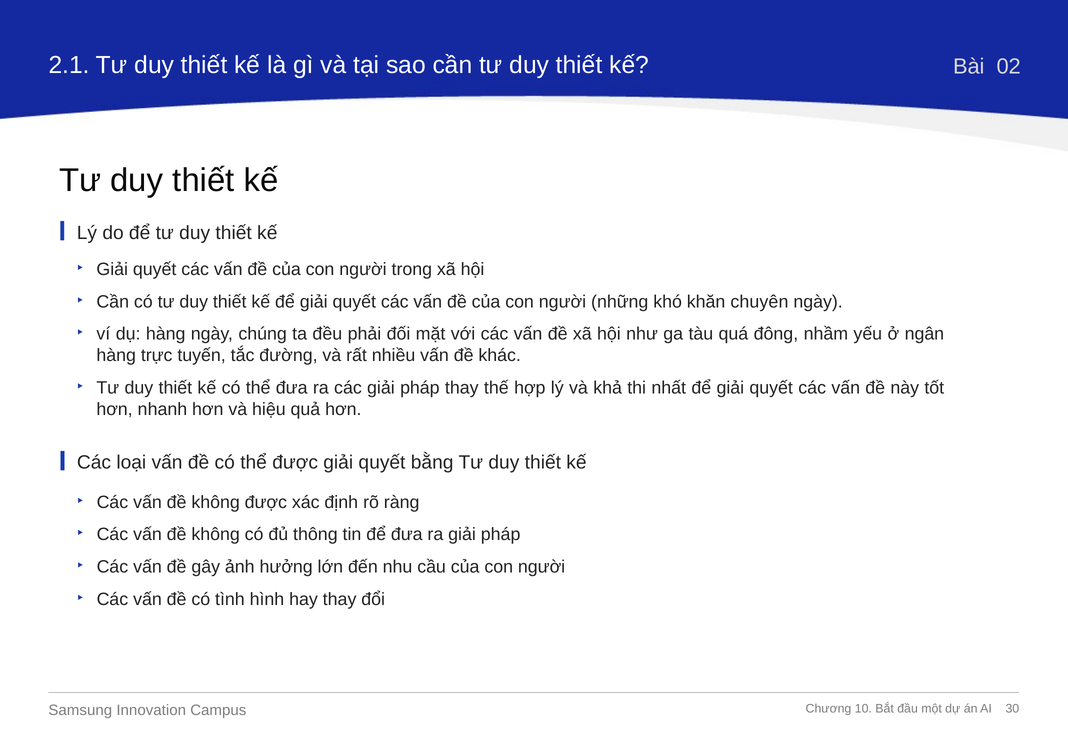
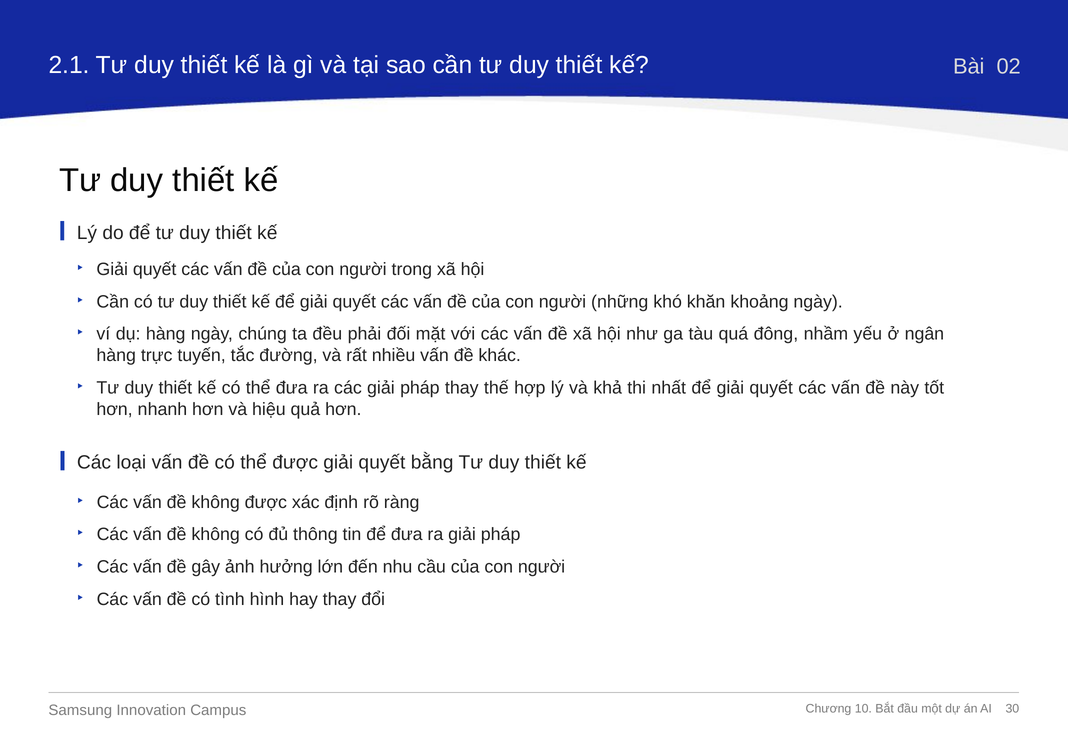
chuyên: chuyên -> khoảng (760, 302)
